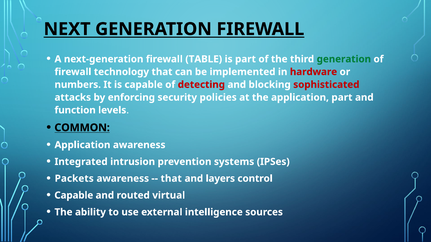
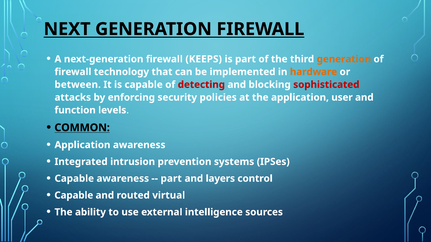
TABLE: TABLE -> KEEPS (204, 59)
generation colour: green -> orange (344, 59)
hardware colour: red -> orange (314, 72)
numbers: numbers -> between (78, 85)
application part: part -> user (342, 98)
Packets: Packets -> Capable (74, 179)
that: that -> part (171, 179)
